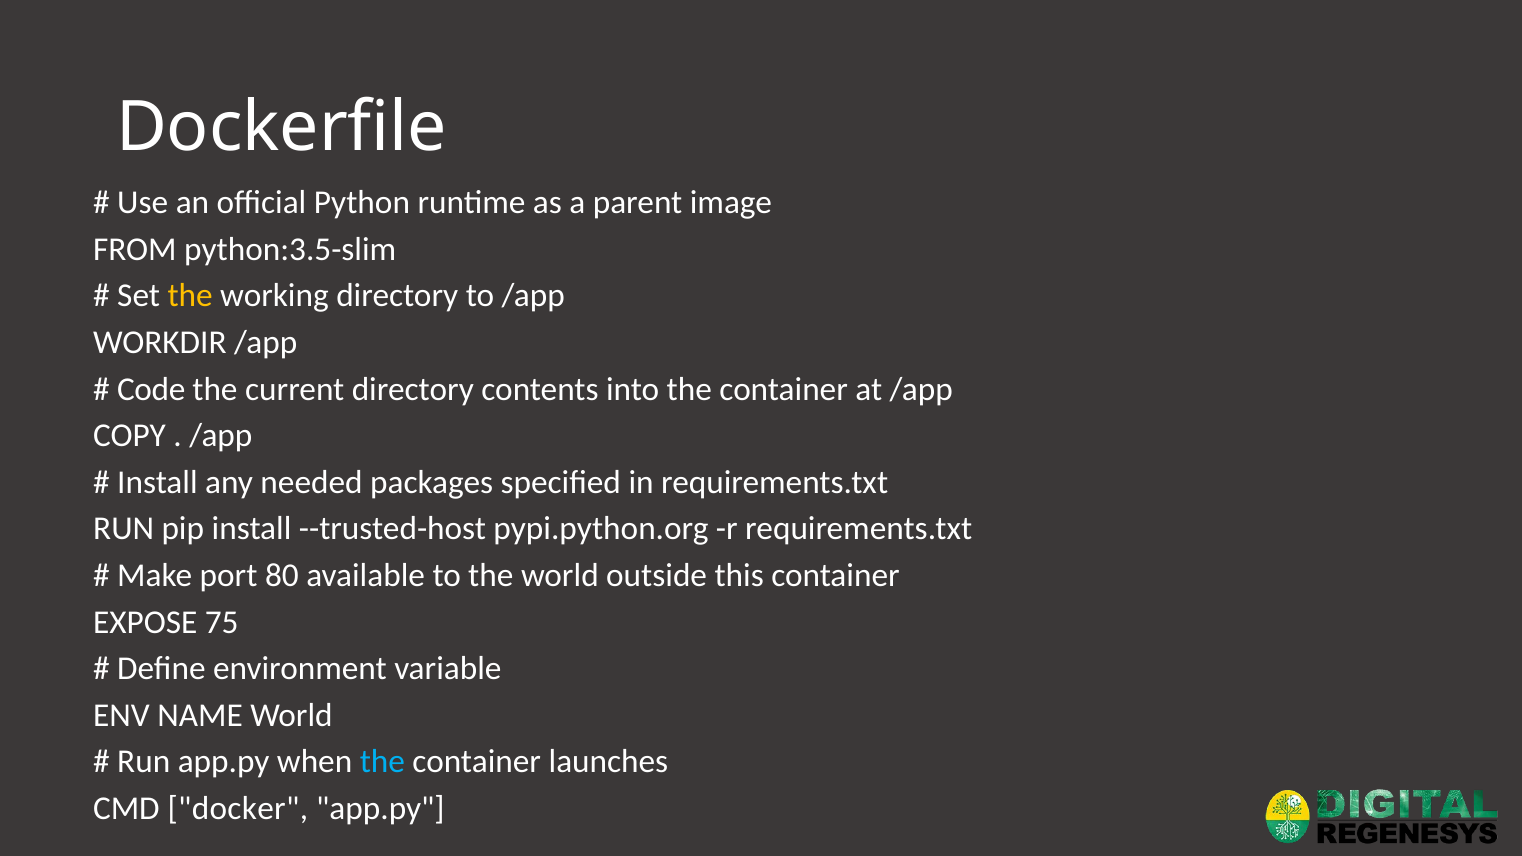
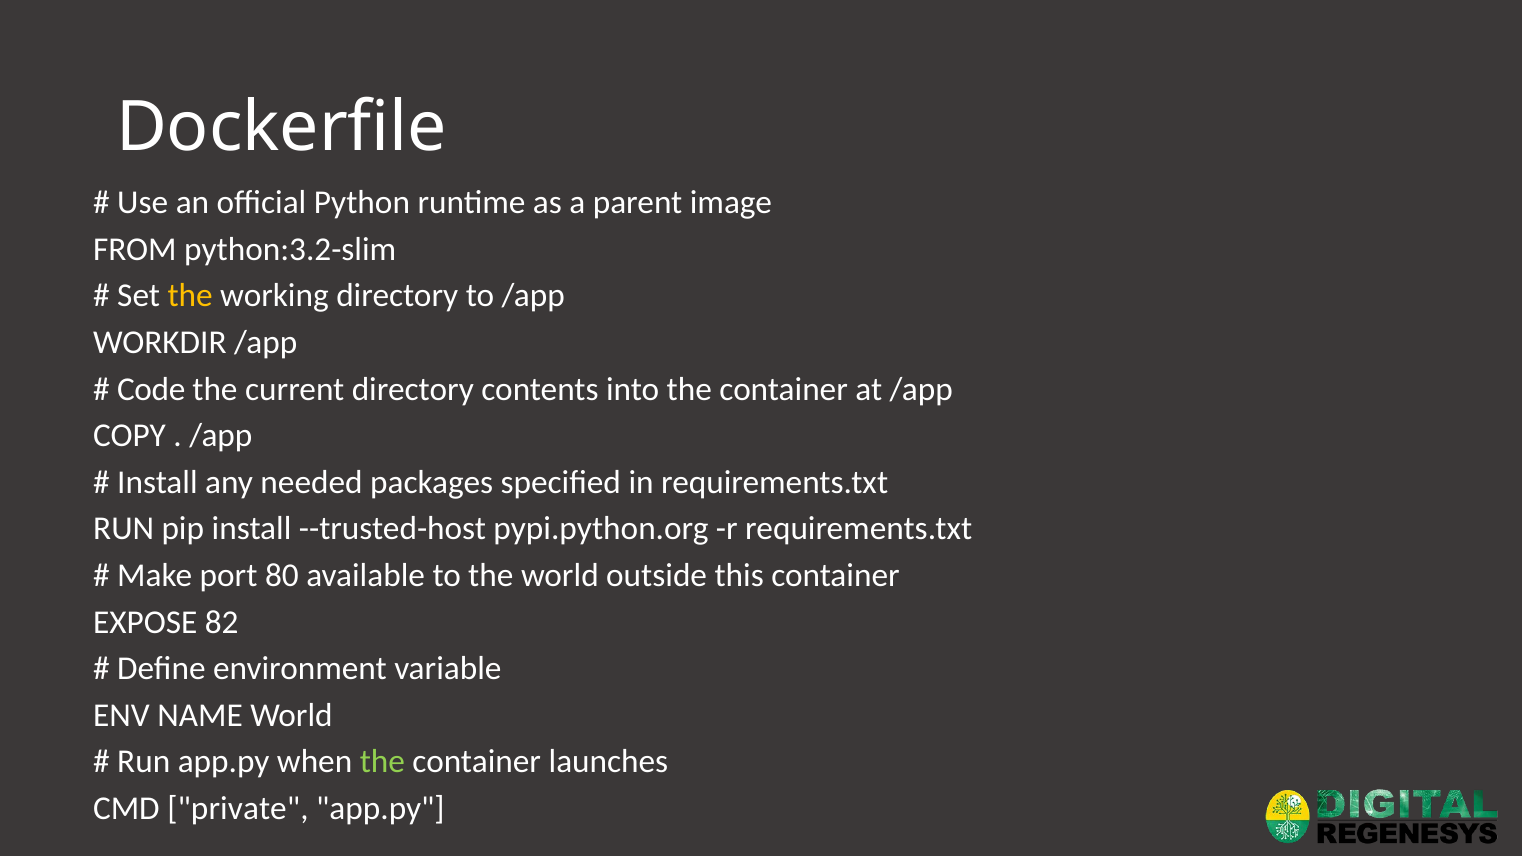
python:3.5-slim: python:3.5-slim -> python:3.2-slim (290, 249)
75: 75 -> 82 (222, 622)
the colour: light blue -> light green (382, 762)
docker: docker -> private (238, 809)
